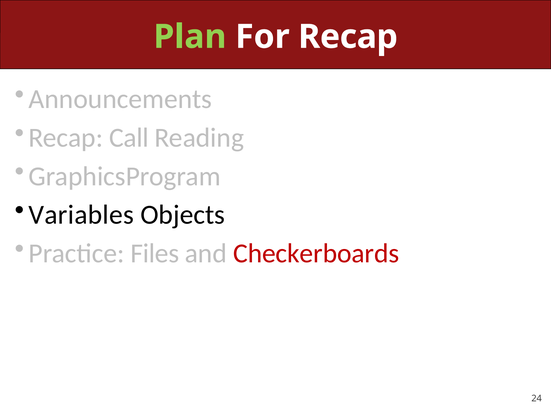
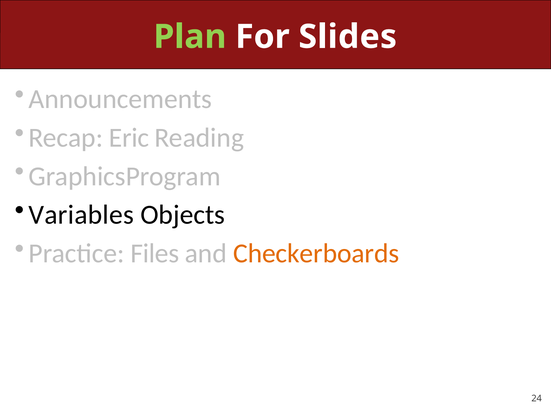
For Recap: Recap -> Slides (348, 37)
Call: Call -> Eric (129, 138)
Checkerboards colour: red -> orange (316, 254)
